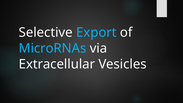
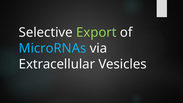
Export colour: light blue -> light green (96, 32)
